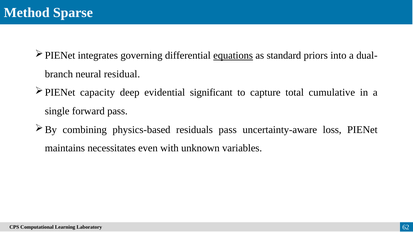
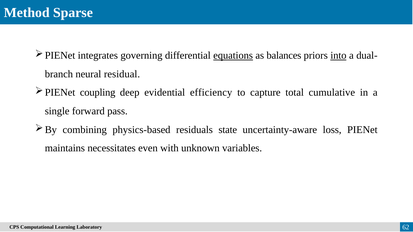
standard: standard -> balances (284, 56)
into underline: none -> present (338, 56)
capacity: capacity -> coupling (98, 93)
significant: significant -> efficiency (211, 93)
residuals pass: pass -> state (228, 130)
